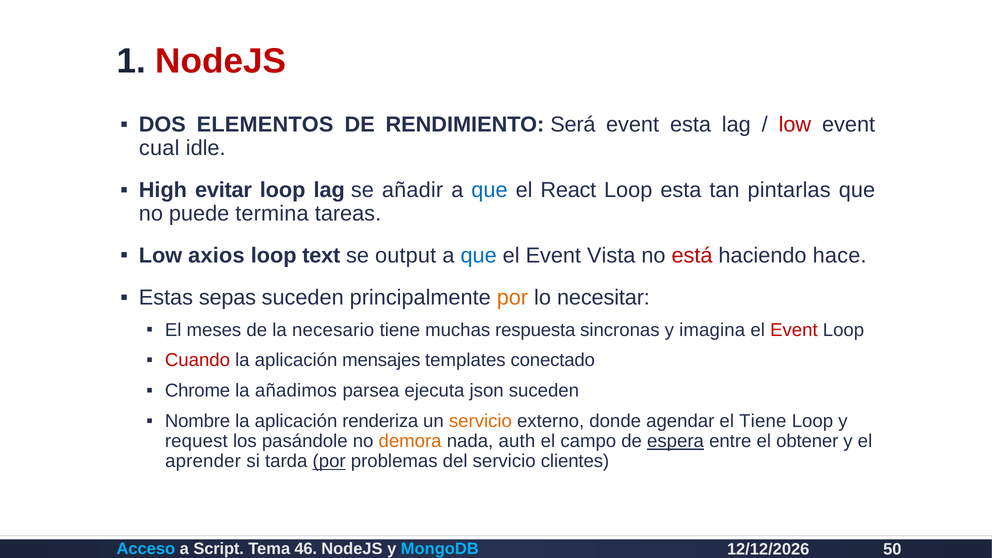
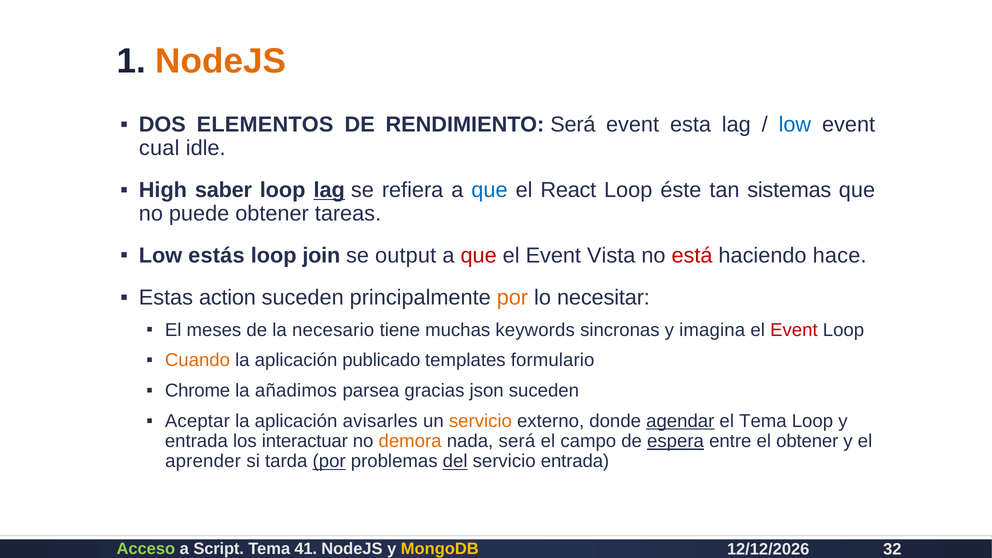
NodeJS colour: red -> orange (221, 61)
low colour: red -> blue (795, 125)
evitar: evitar -> saber (223, 190)
lag underline: none -> present (329, 190)
añadir: añadir -> refiera (413, 190)
Loop esta: esta -> éste (681, 190)
pintarlas: pintarlas -> sistemas (789, 190)
puede termina: termina -> obtener (272, 214)
axios: axios -> estás (216, 256)
text: text -> join (321, 256)
que colour: blue -> red (479, 256)
sepas: sepas -> action (227, 298)
respuesta: respuesta -> keywords (535, 330)
Cuando colour: red -> orange (197, 360)
mensajes: mensajes -> publicado (381, 360)
conectado: conectado -> formulario (553, 360)
ejecuta: ejecuta -> gracias (434, 391)
Nombre: Nombre -> Aceptar (197, 421)
renderiza: renderiza -> avisarles (380, 421)
agendar underline: none -> present (680, 421)
el Tiene: Tiene -> Tema (763, 421)
request: request -> entrada (196, 441)
pasándole: pasándole -> interactuar (305, 441)
nada auth: auth -> será (517, 441)
del underline: none -> present (455, 461)
servicio clientes: clientes -> entrada (575, 461)
Acceso colour: light blue -> light green (146, 549)
46: 46 -> 41 (306, 549)
MongoDB colour: light blue -> yellow (440, 549)
50: 50 -> 32 (892, 549)
